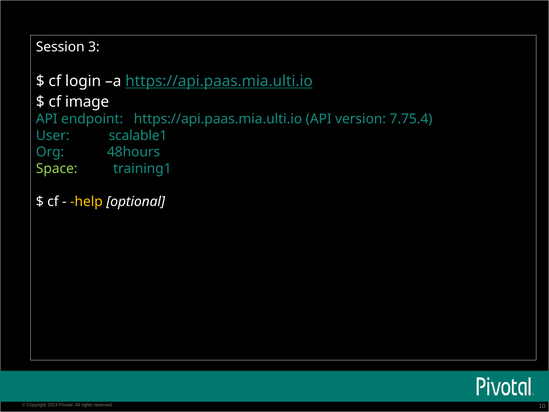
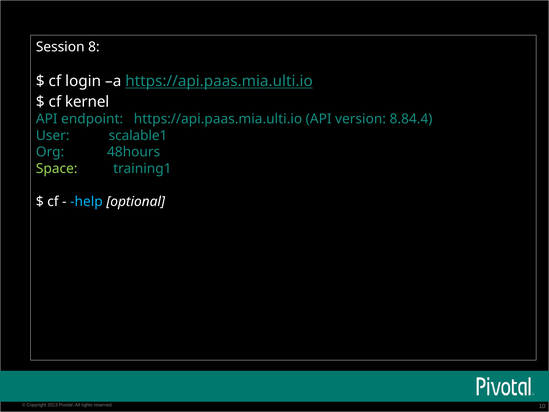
3: 3 -> 8 (94, 47)
image: image -> kernel (87, 102)
7.75.4: 7.75.4 -> 8.84.4 (411, 119)
help colour: yellow -> light blue (86, 201)
